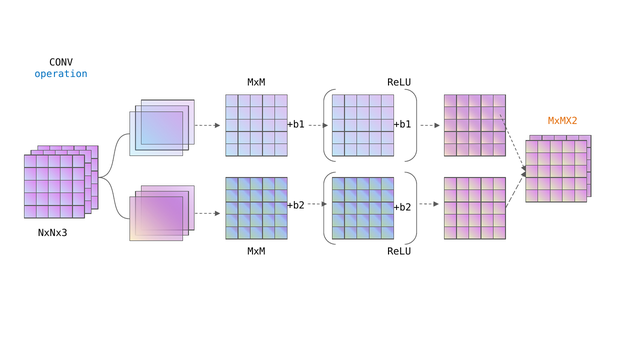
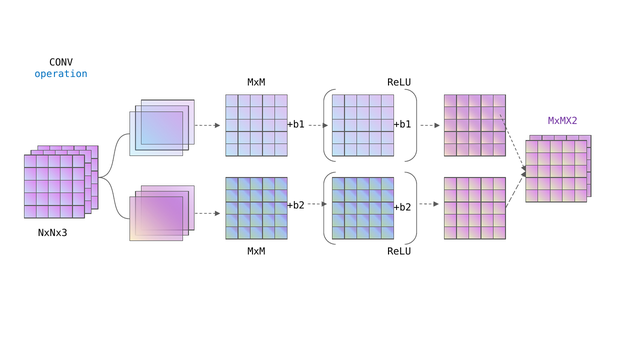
MxMX2 colour: orange -> purple (563, 121)
